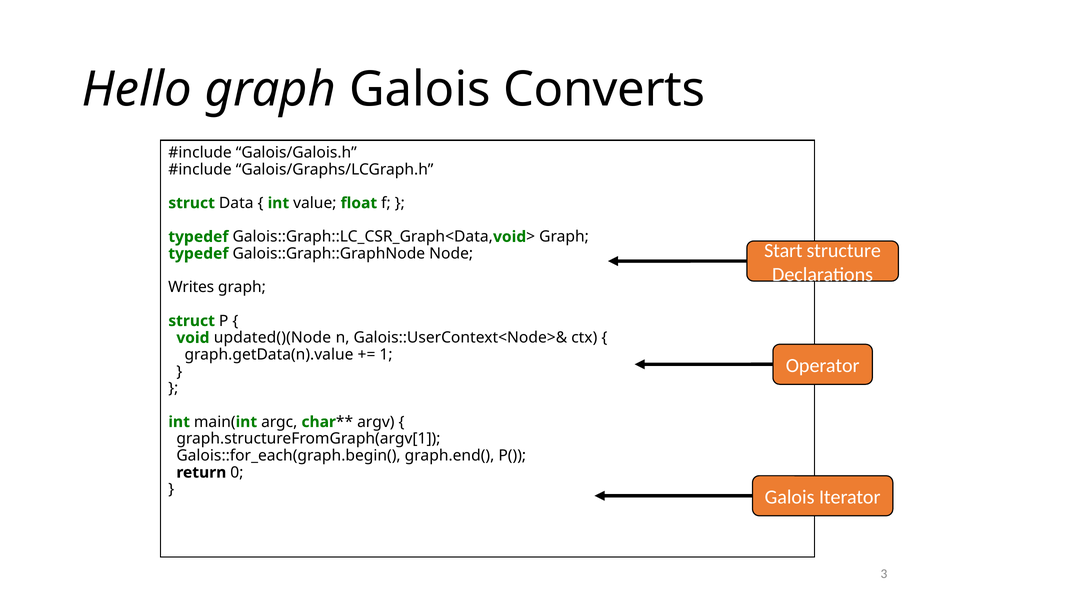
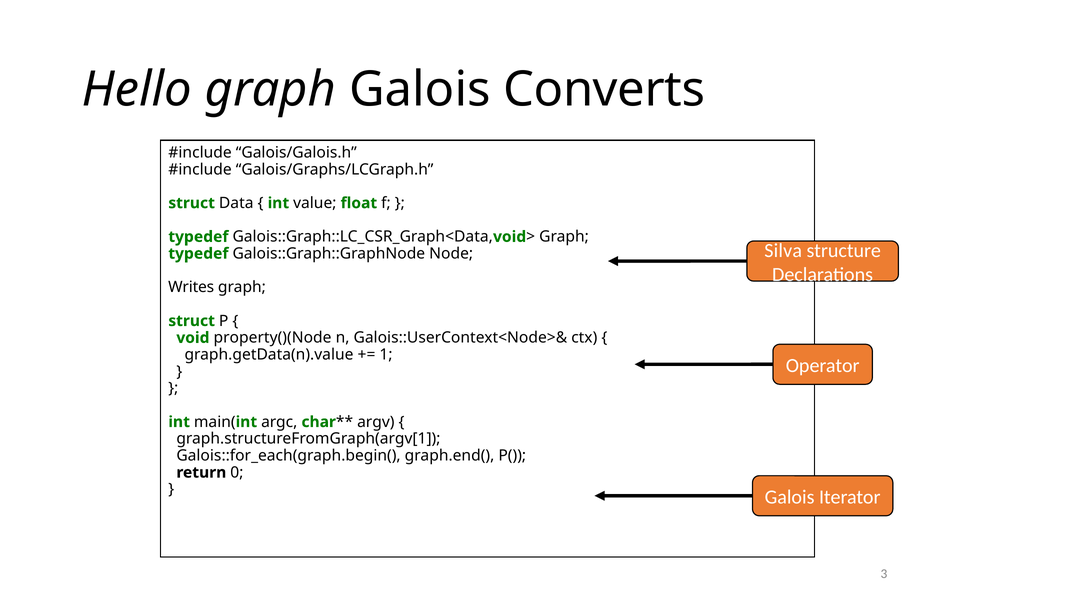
Start: Start -> Silva (783, 251)
updated()(Node: updated()(Node -> property()(Node (273, 338)
